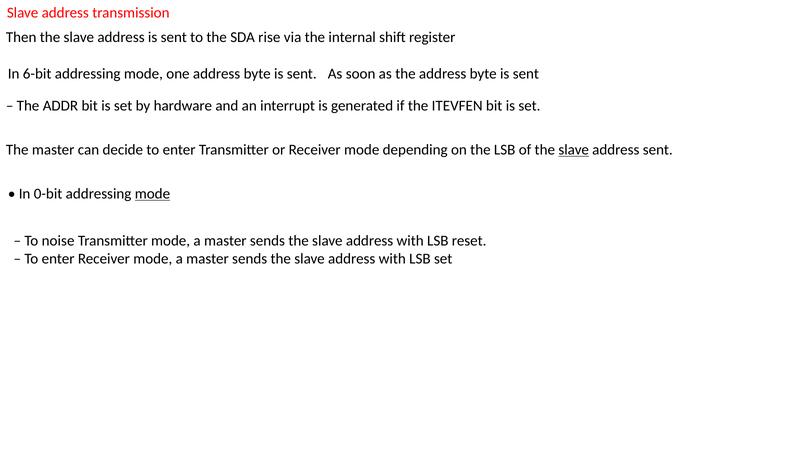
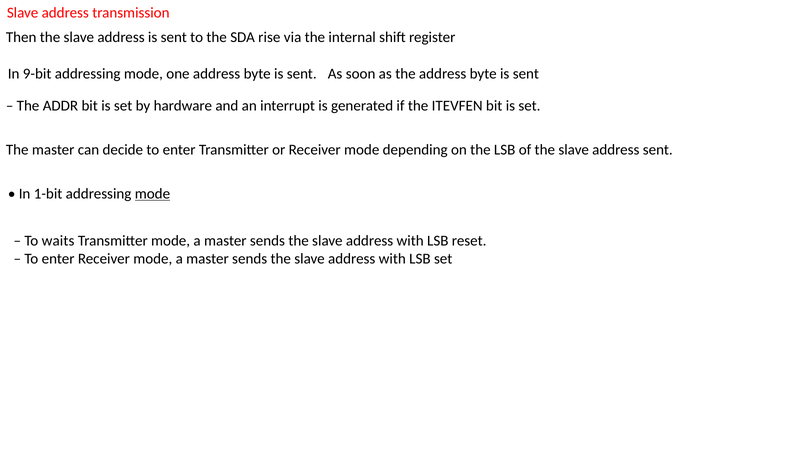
6-bit: 6-bit -> 9-bit (37, 74)
slave underline: present -> none (574, 150)
0-bit: 0-bit -> 1-bit (48, 194)
noise: noise -> waits (58, 241)
